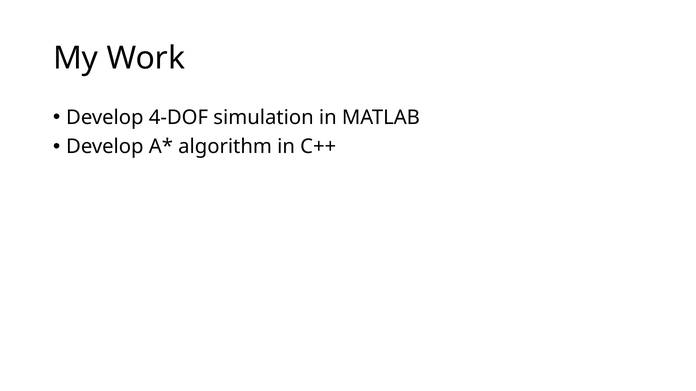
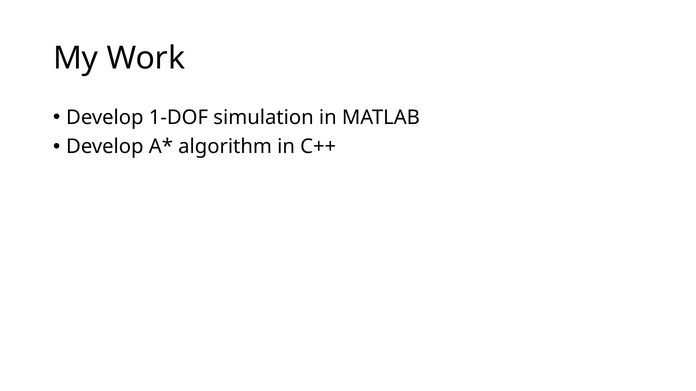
4-DOF: 4-DOF -> 1-DOF (178, 118)
